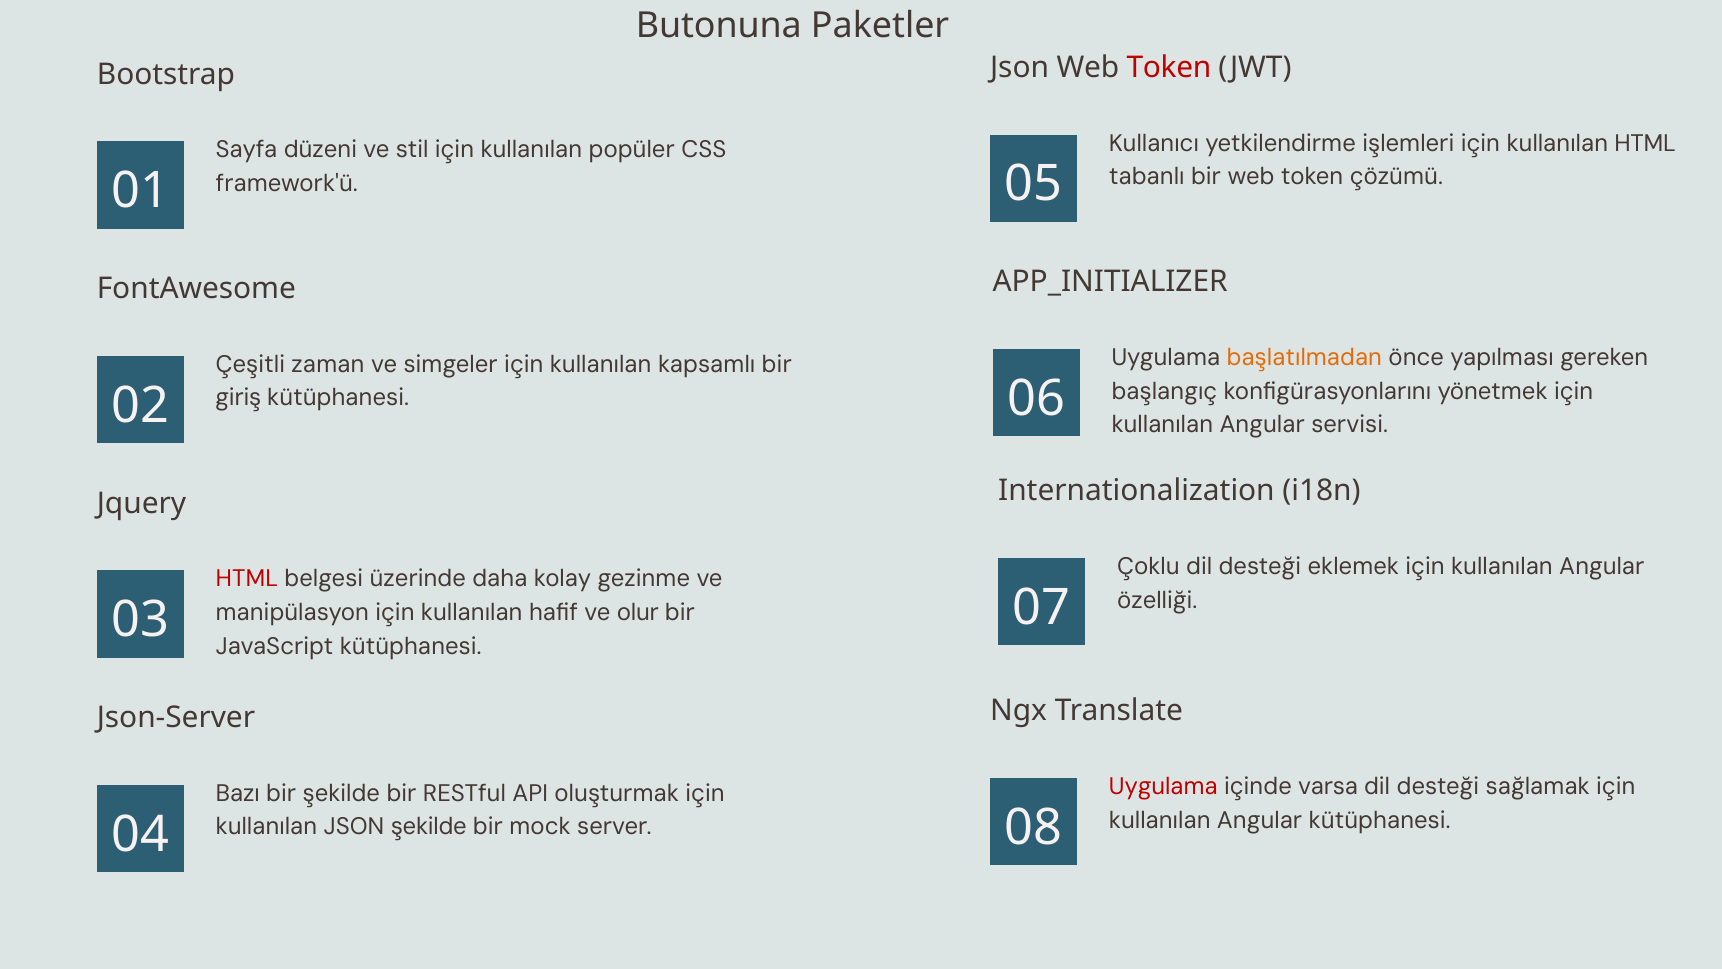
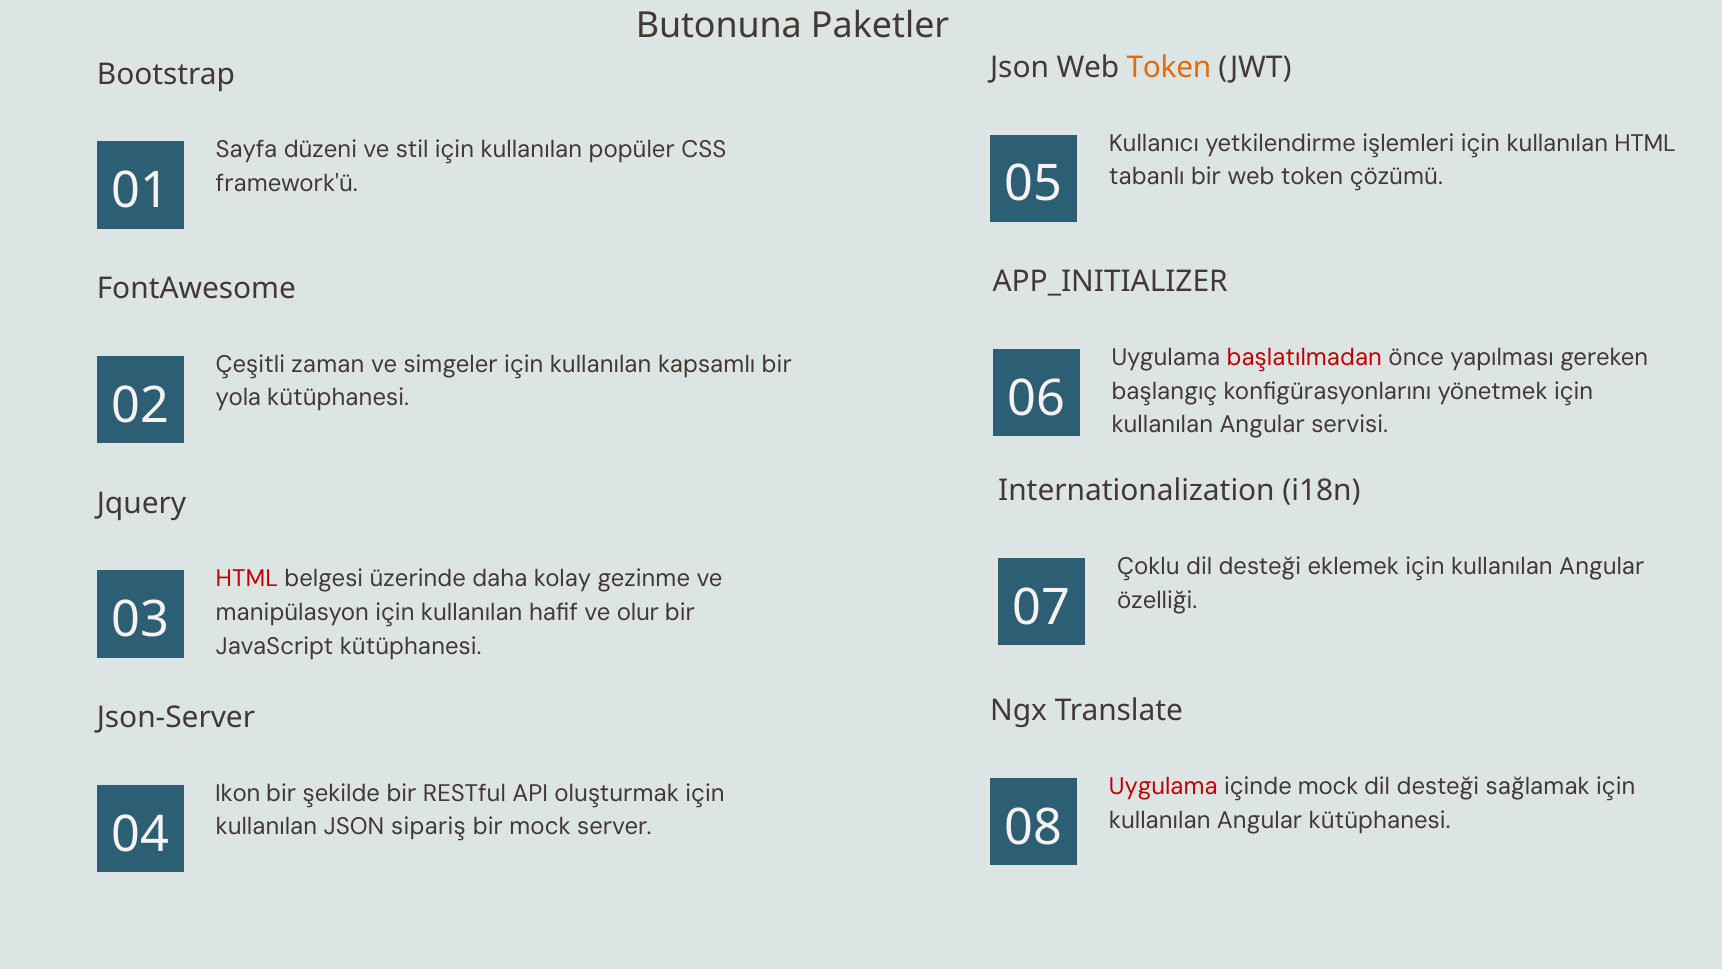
Token colour: red -> orange (1169, 67)
başlatılmadan colour: orange -> red (1304, 358)
giriş: giriş -> yola (238, 398)
içinde varsa: varsa -> mock (1328, 786)
Bazı: Bazı -> Ikon (238, 793)
JSON şekilde: şekilde -> sipariş (428, 827)
